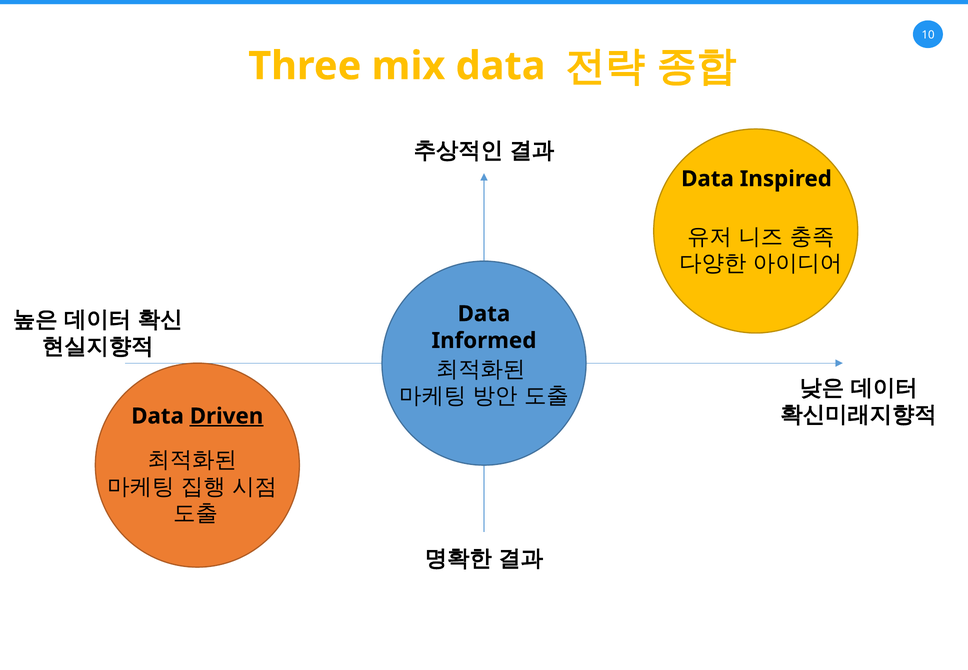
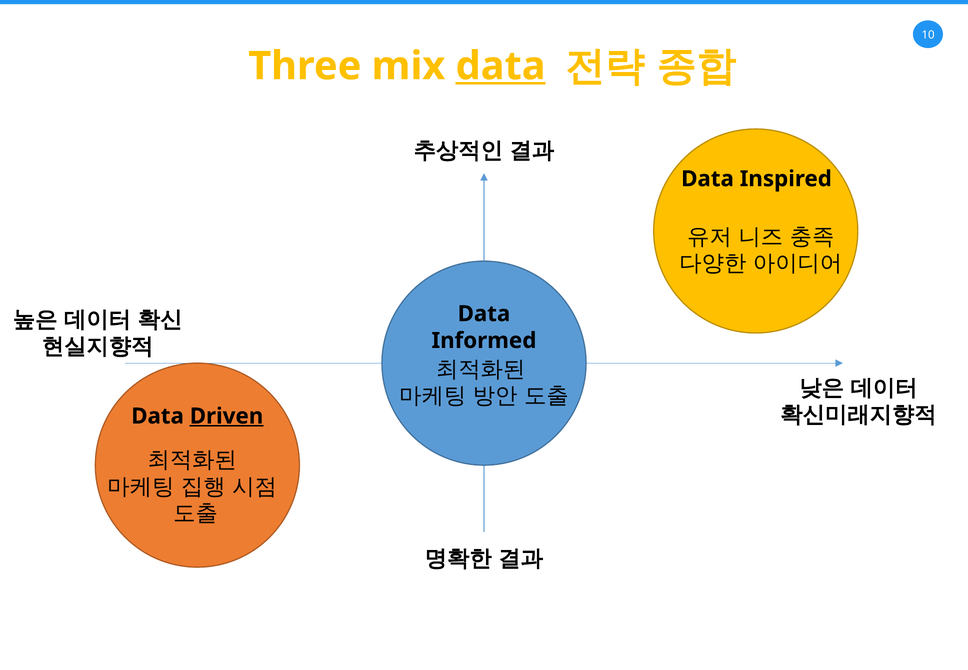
data underline: none -> present (501, 66)
